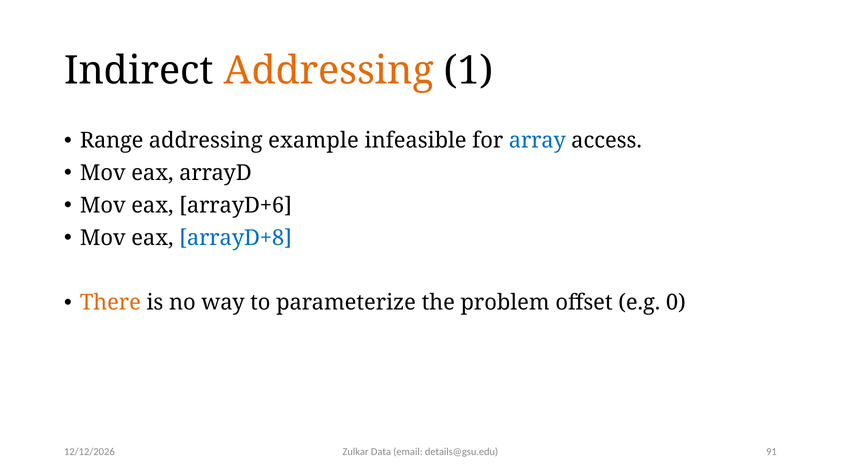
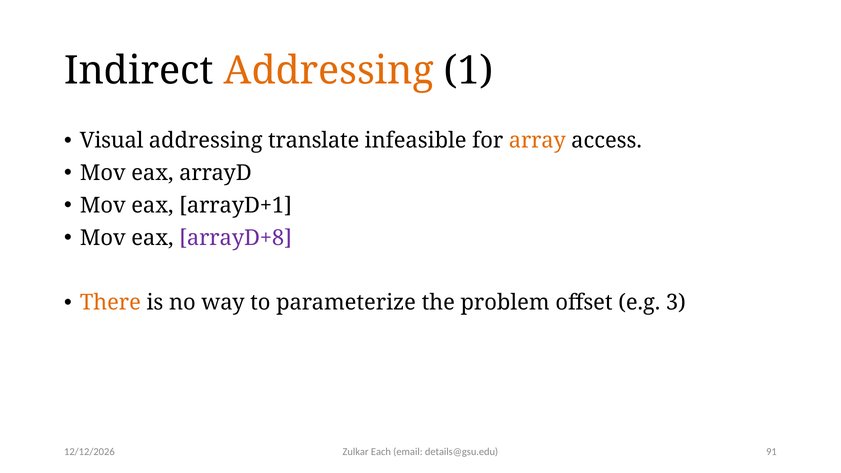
Range: Range -> Visual (112, 141)
example: example -> translate (314, 141)
array colour: blue -> orange (537, 141)
arrayD+6: arrayD+6 -> arrayD+1 (236, 206)
arrayD+8 colour: blue -> purple (236, 238)
0: 0 -> 3 (676, 303)
Data: Data -> Each (381, 452)
